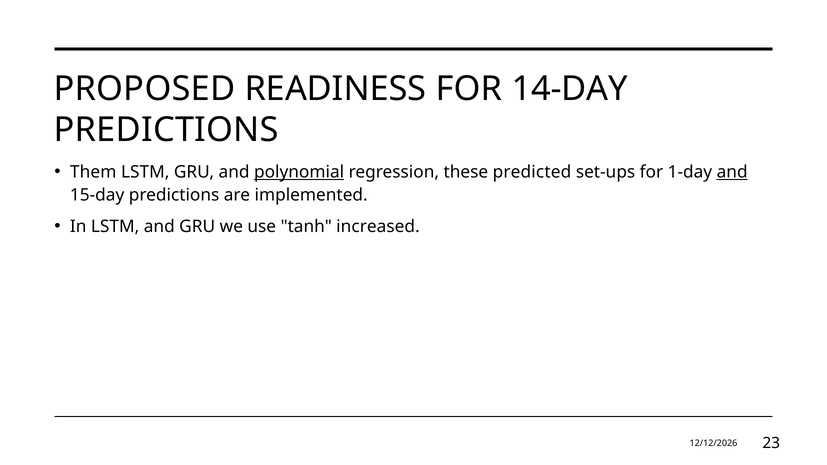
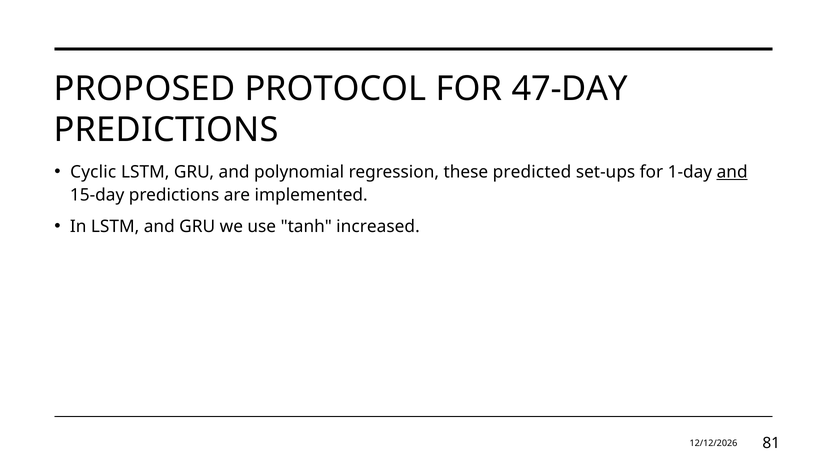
READINESS: READINESS -> PROTOCOL (336, 89)
14-DAY: 14-DAY -> 47-DAY (570, 89)
Them: Them -> Cyclic (93, 172)
polynomial underline: present -> none (299, 172)
23: 23 -> 81 (771, 443)
